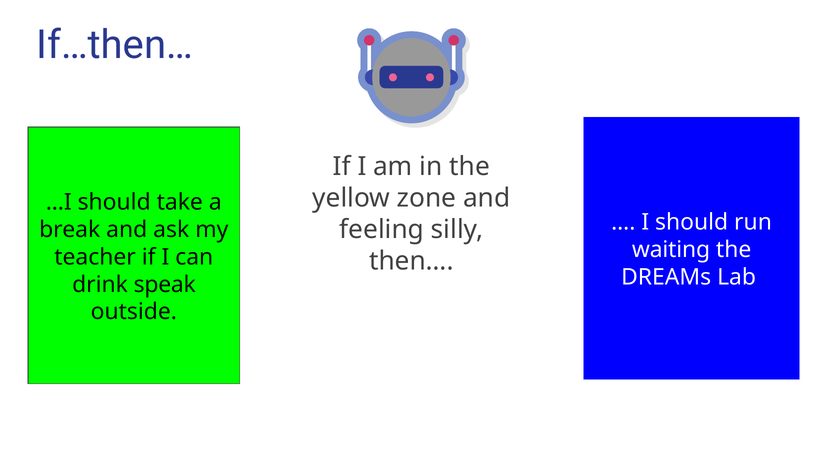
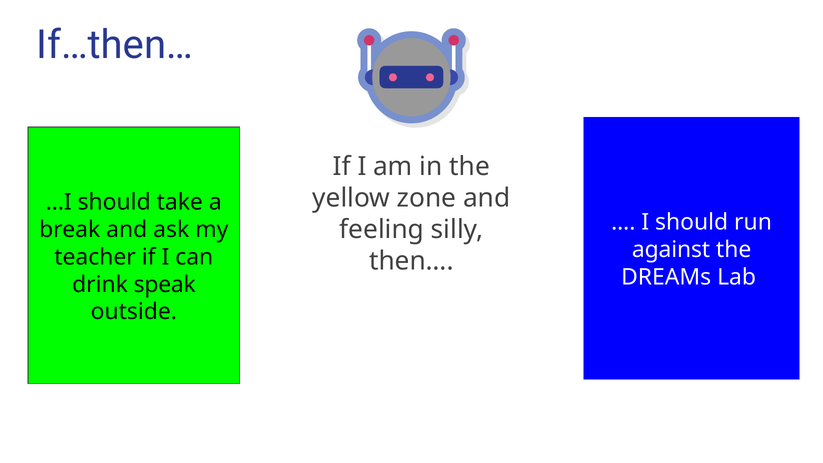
waiting: waiting -> against (671, 250)
